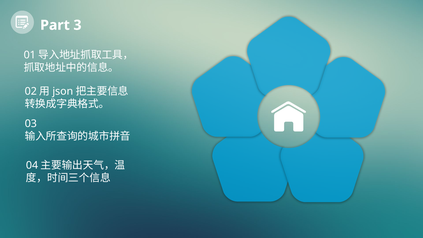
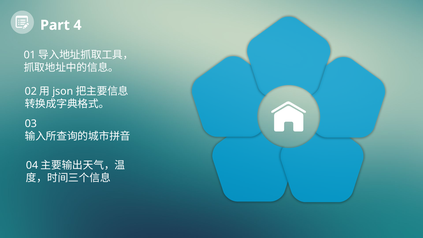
3: 3 -> 4 (77, 25)
